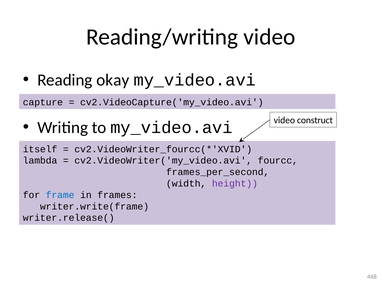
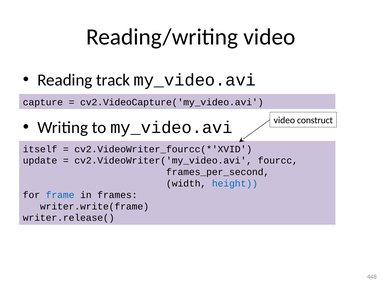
okay: okay -> track (113, 80)
lambda: lambda -> update (40, 161)
height colour: purple -> blue (235, 184)
